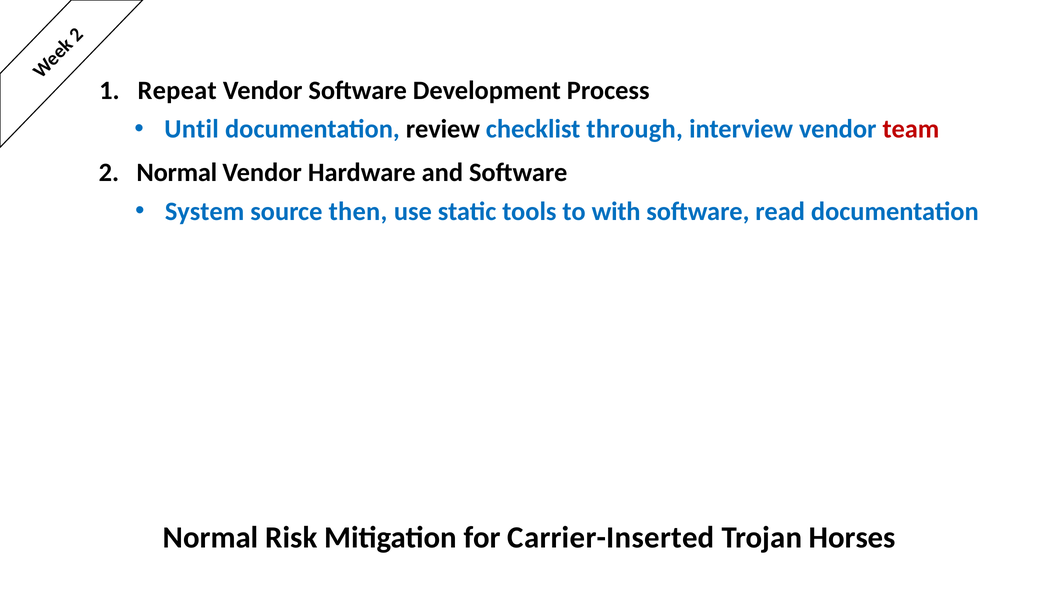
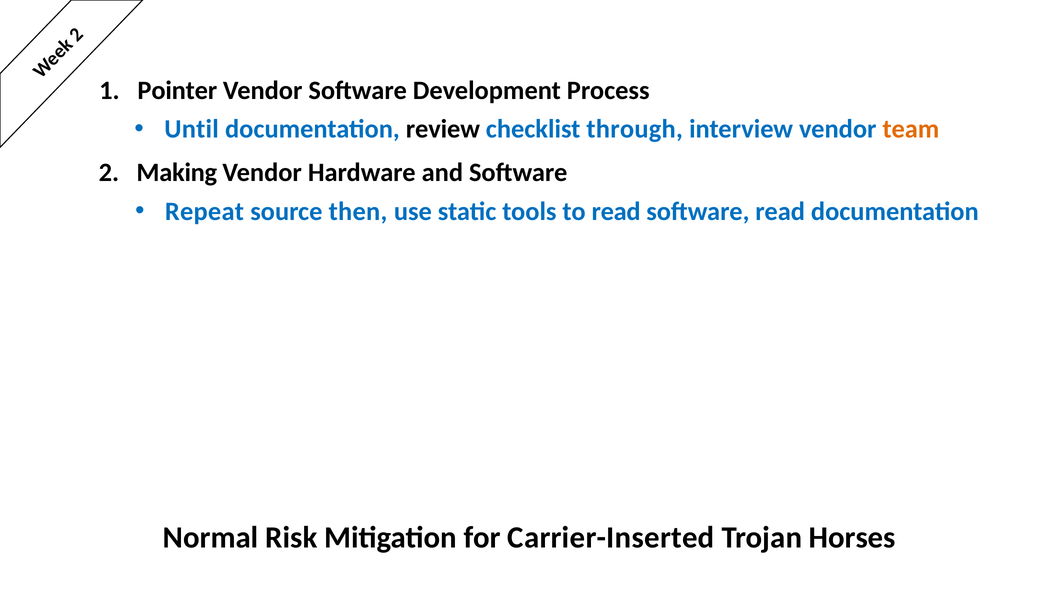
Repeat: Repeat -> Pointer (177, 90)
team colour: red -> orange (911, 129)
2 Normal: Normal -> Making (177, 172)
System: System -> Repeat (204, 211)
to with: with -> read (616, 211)
